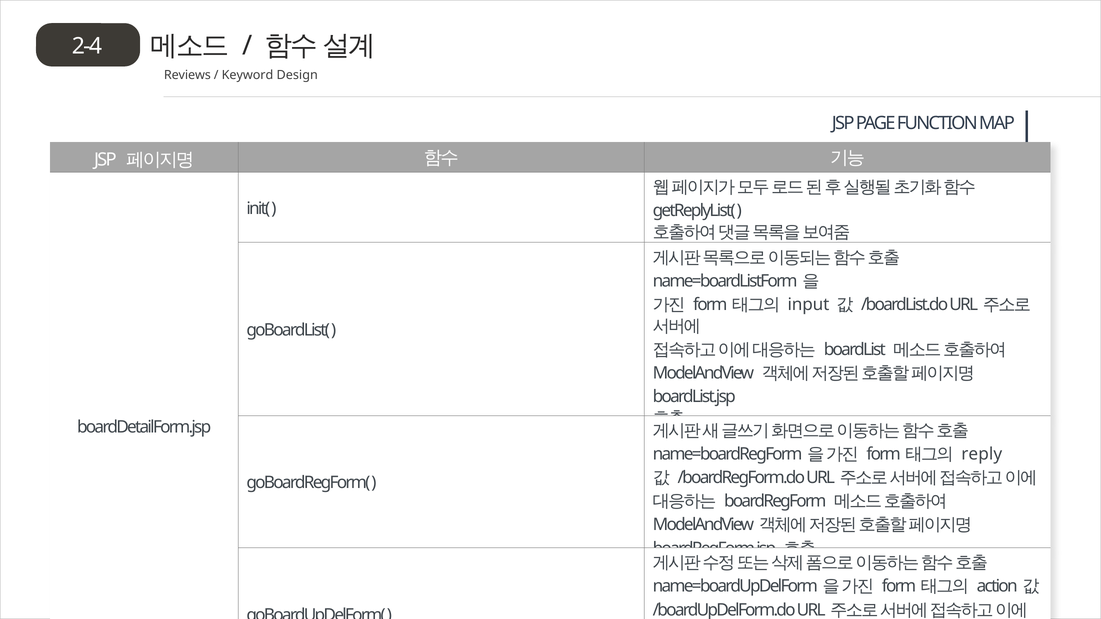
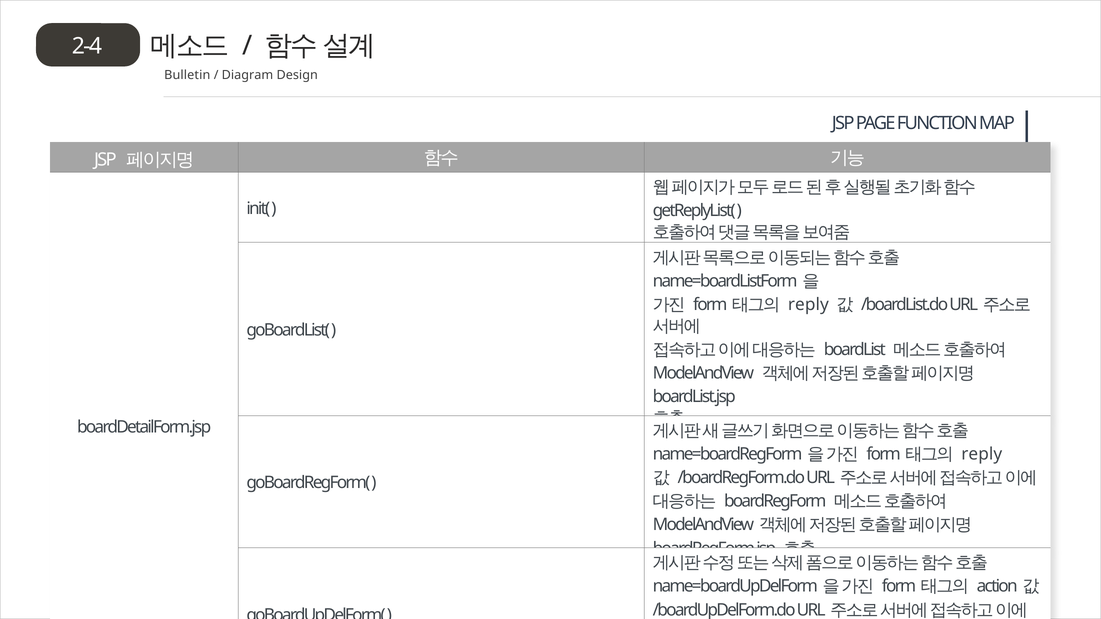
Reviews: Reviews -> Bulletin (187, 75)
Keyword: Keyword -> Diagram (247, 75)
input: input -> reply (808, 305)
